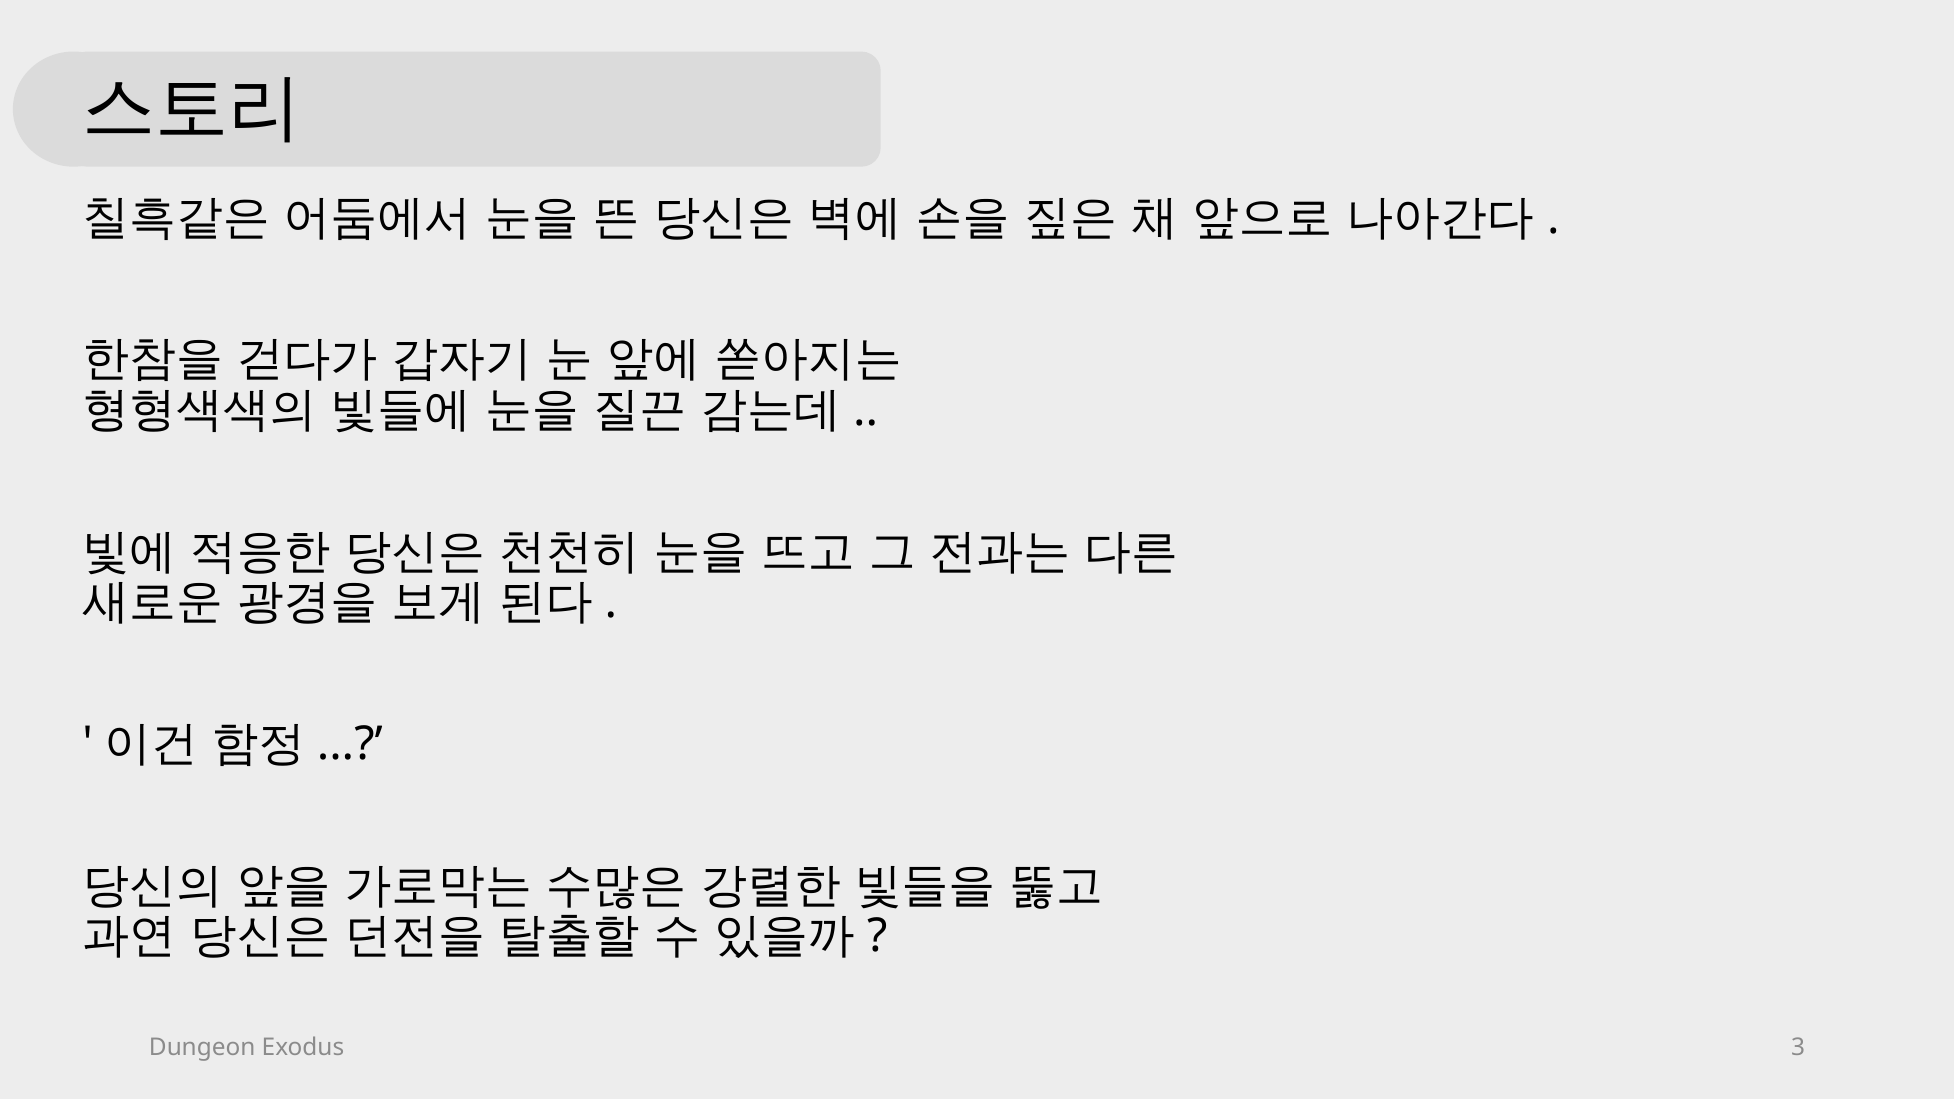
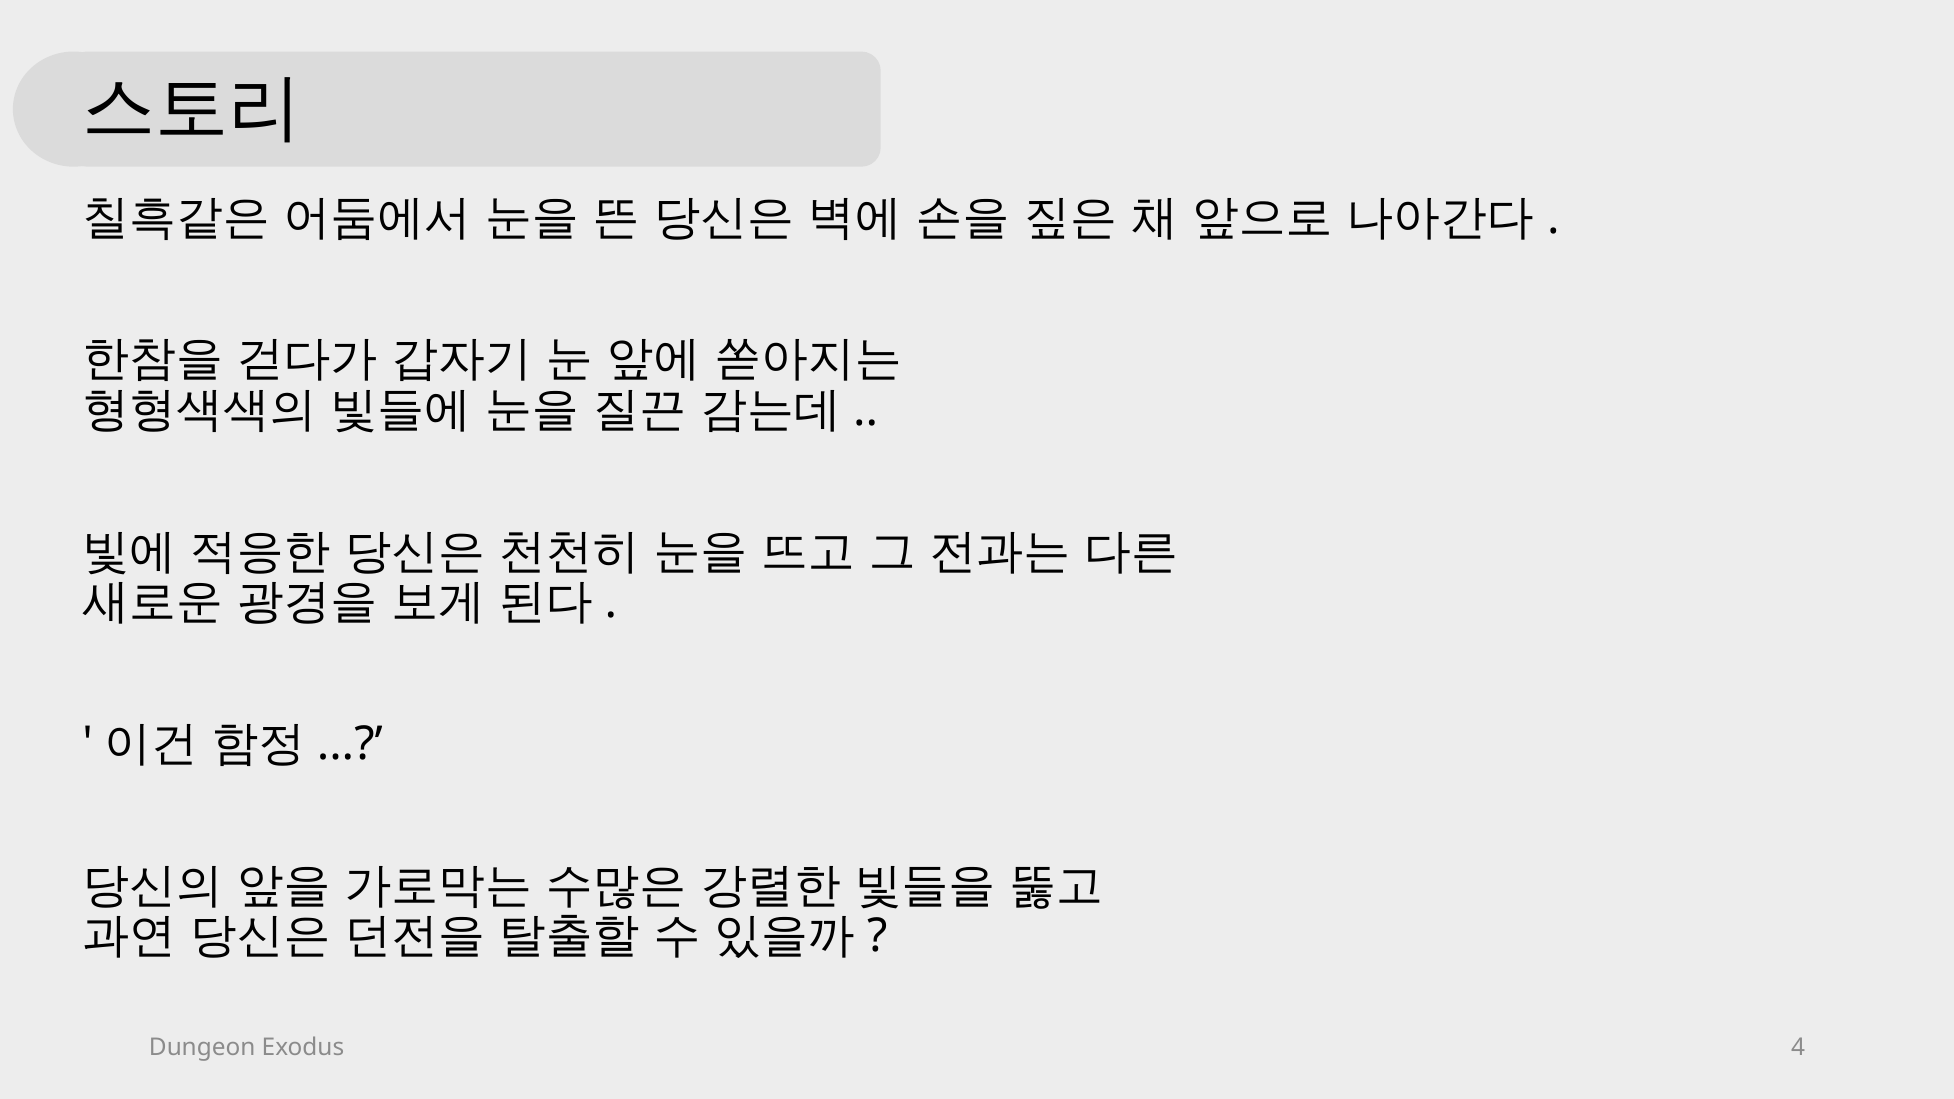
3: 3 -> 4 (1798, 1048)
